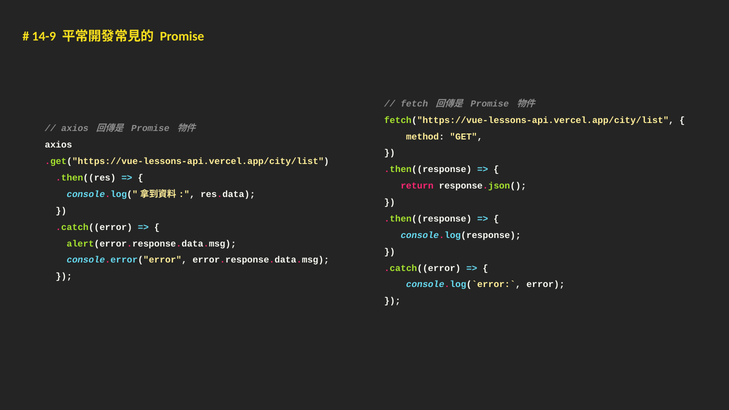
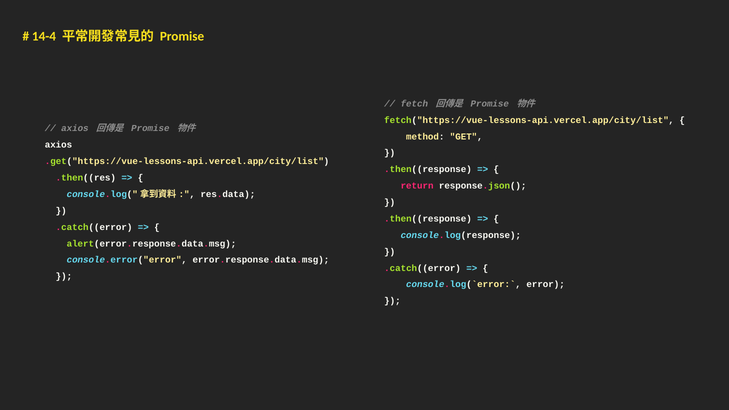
14-9: 14-9 -> 14-4 (44, 37)
